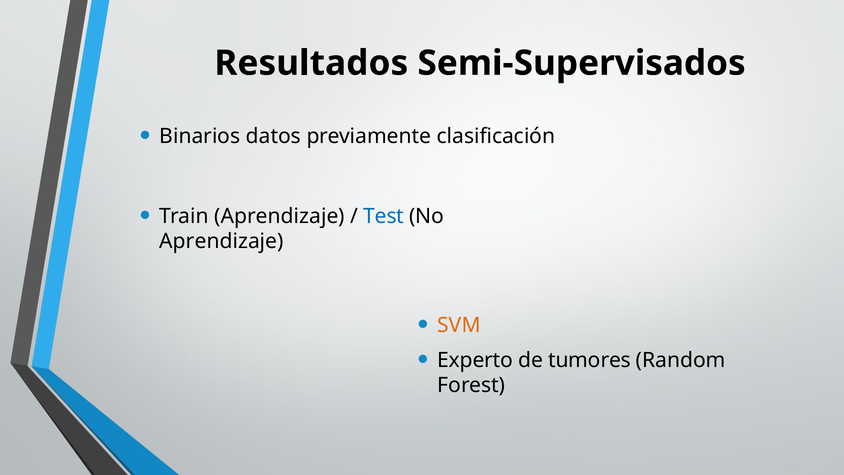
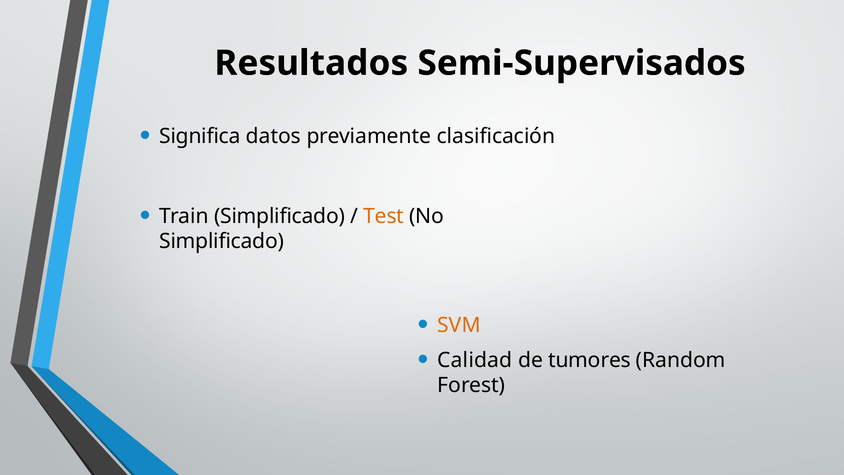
Binarios: Binarios -> Significa (200, 136)
Train Aprendizaje: Aprendizaje -> Simplificado (280, 216)
Test colour: blue -> orange (384, 216)
Aprendizaje: Aprendizaje -> Simplificado (222, 241)
Experto: Experto -> Calidad (475, 360)
